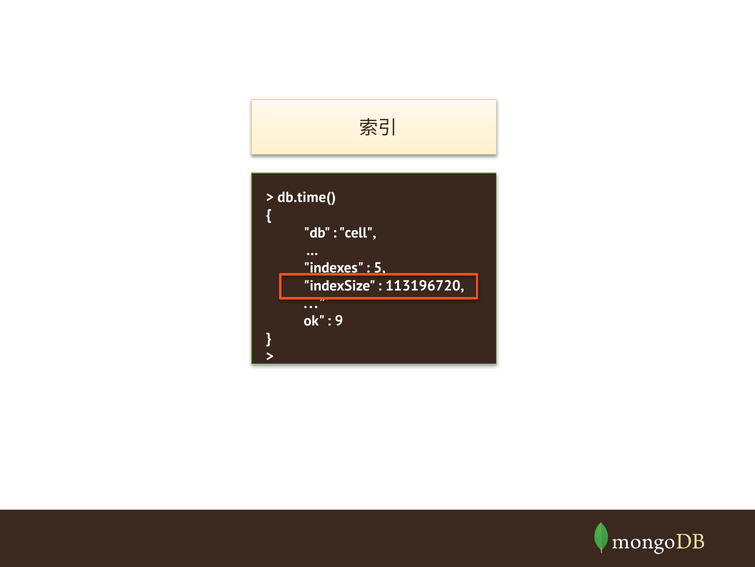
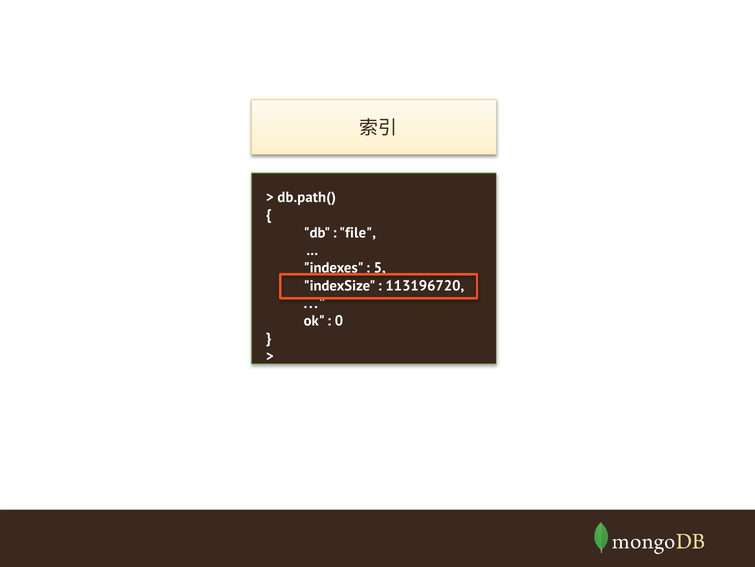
db.time(: db.time( -> db.path( (307, 197)
cell: cell -> file (358, 232)
9: 9 -> 0 (339, 321)
